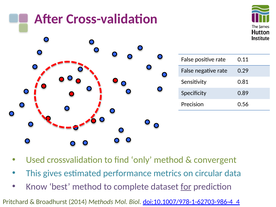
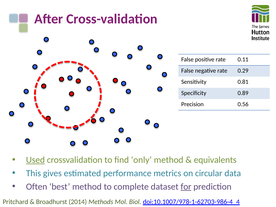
Used underline: none -> present (35, 160)
convergent: convergent -> equivalents (215, 160)
Know: Know -> Often (37, 187)
